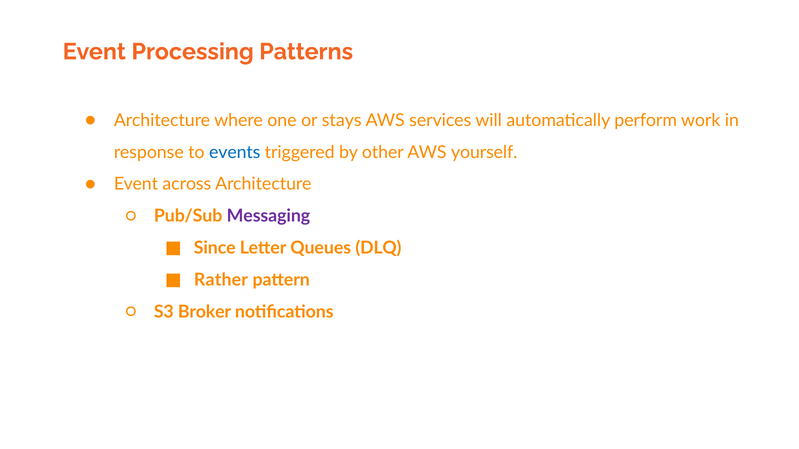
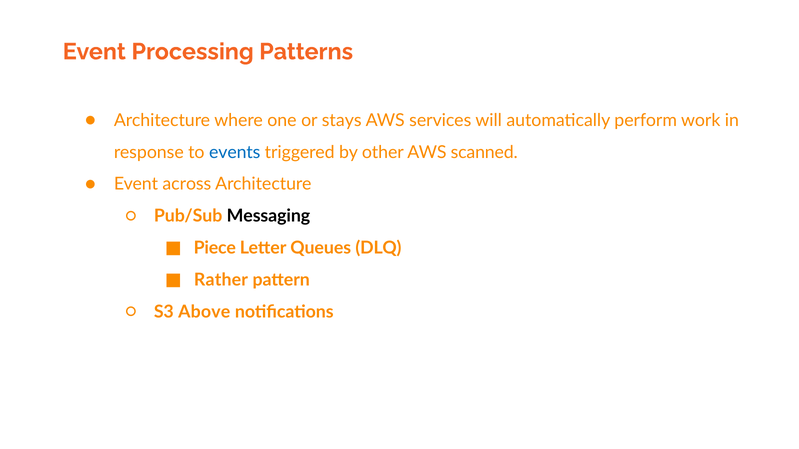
yourself: yourself -> scanned (484, 152)
Messaging colour: purple -> black (268, 216)
Since: Since -> Piece (215, 248)
Broker: Broker -> Above (204, 312)
